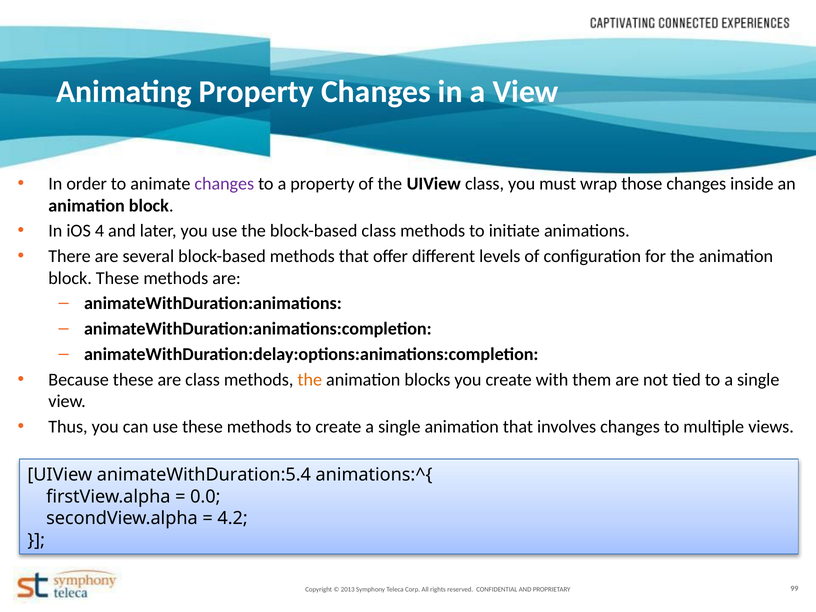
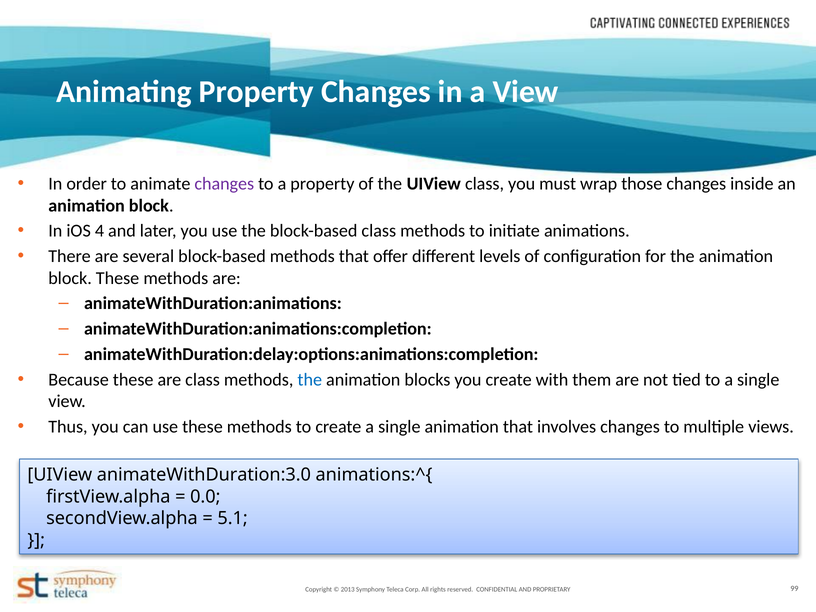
the colour: orange -> blue (310, 380)
animateWithDuration:5.4: animateWithDuration:5.4 -> animateWithDuration:3.0 (204, 475)
4.2: 4.2 -> 5.1 (233, 519)
